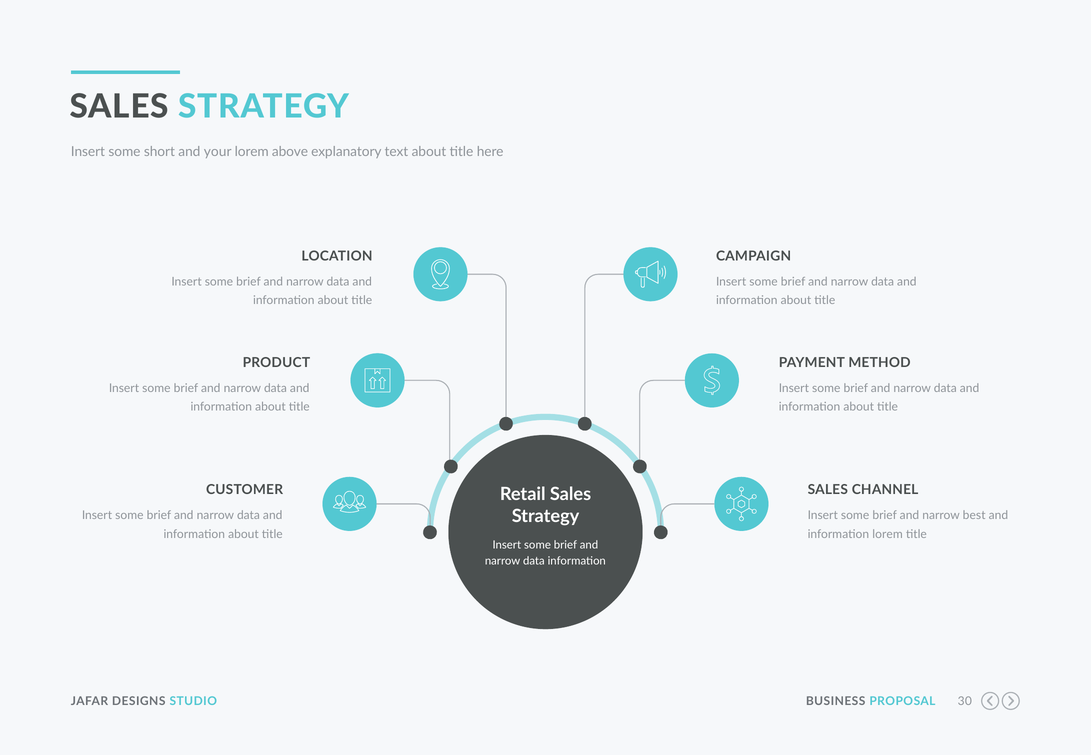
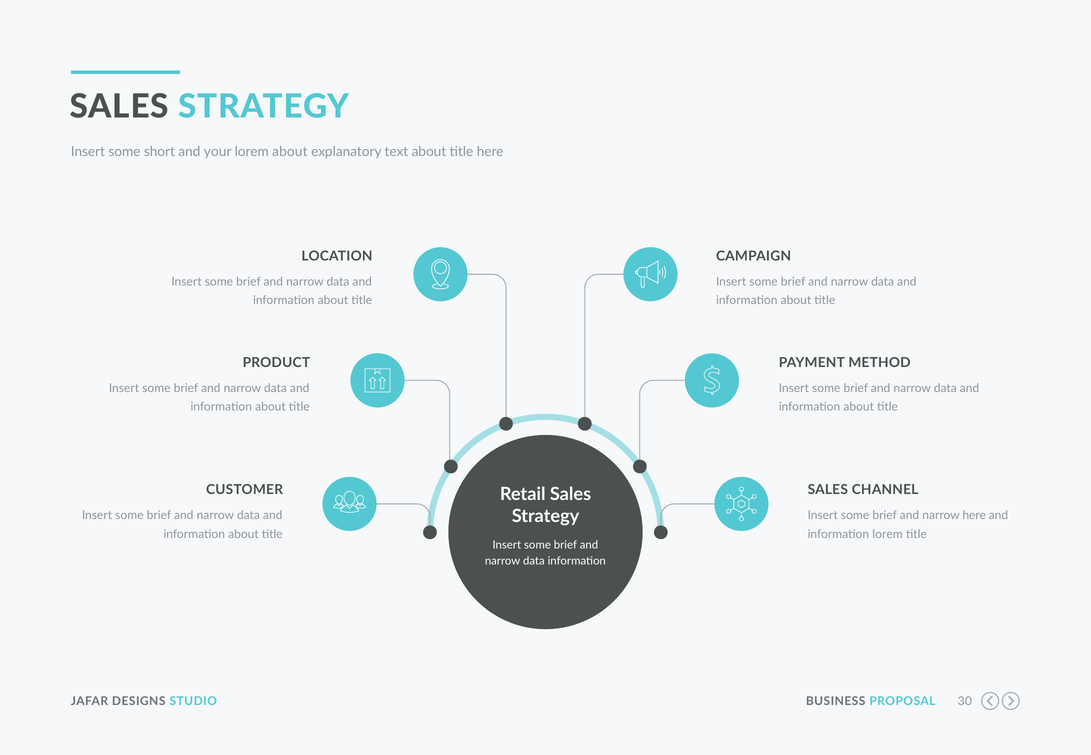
lorem above: above -> about (290, 152)
narrow best: best -> here (974, 515)
